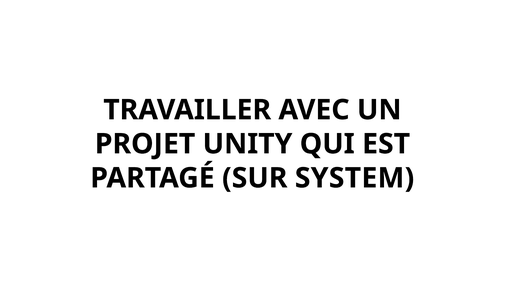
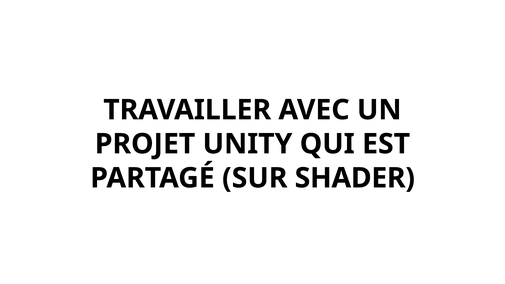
SYSTEM: SYSTEM -> SHADER (355, 178)
